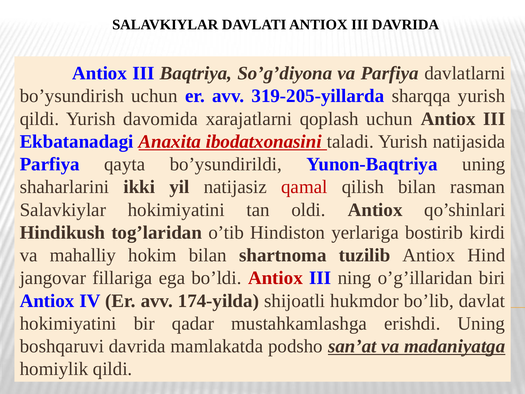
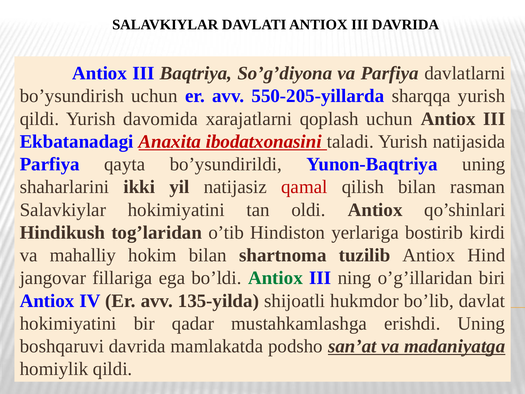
319-205-yillarda: 319-205-yillarda -> 550-205-yillarda (318, 96)
Antiox colour: red -> green (275, 278)
174-yilda: 174-yilda -> 135-yilda (218, 301)
